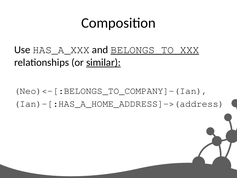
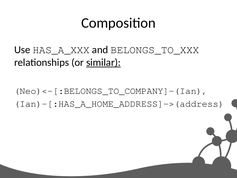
BELONGS_TO_XXX underline: present -> none (155, 50)
